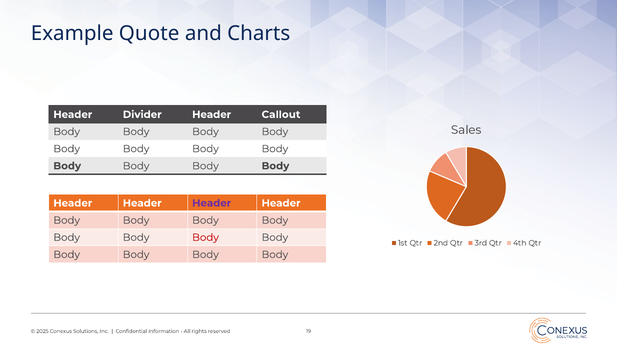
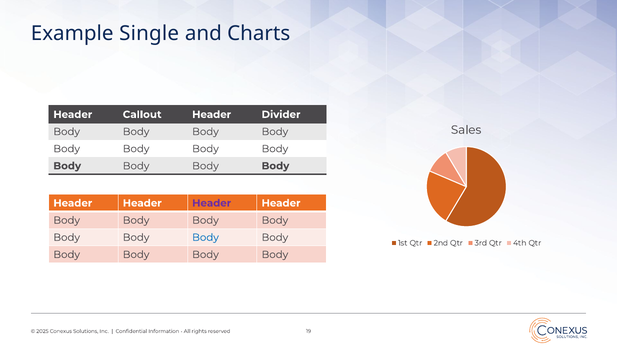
Quote: Quote -> Single (149, 34)
Divider: Divider -> Callout (142, 115)
Callout: Callout -> Divider (281, 115)
Body colour: red -> blue (206, 237)
